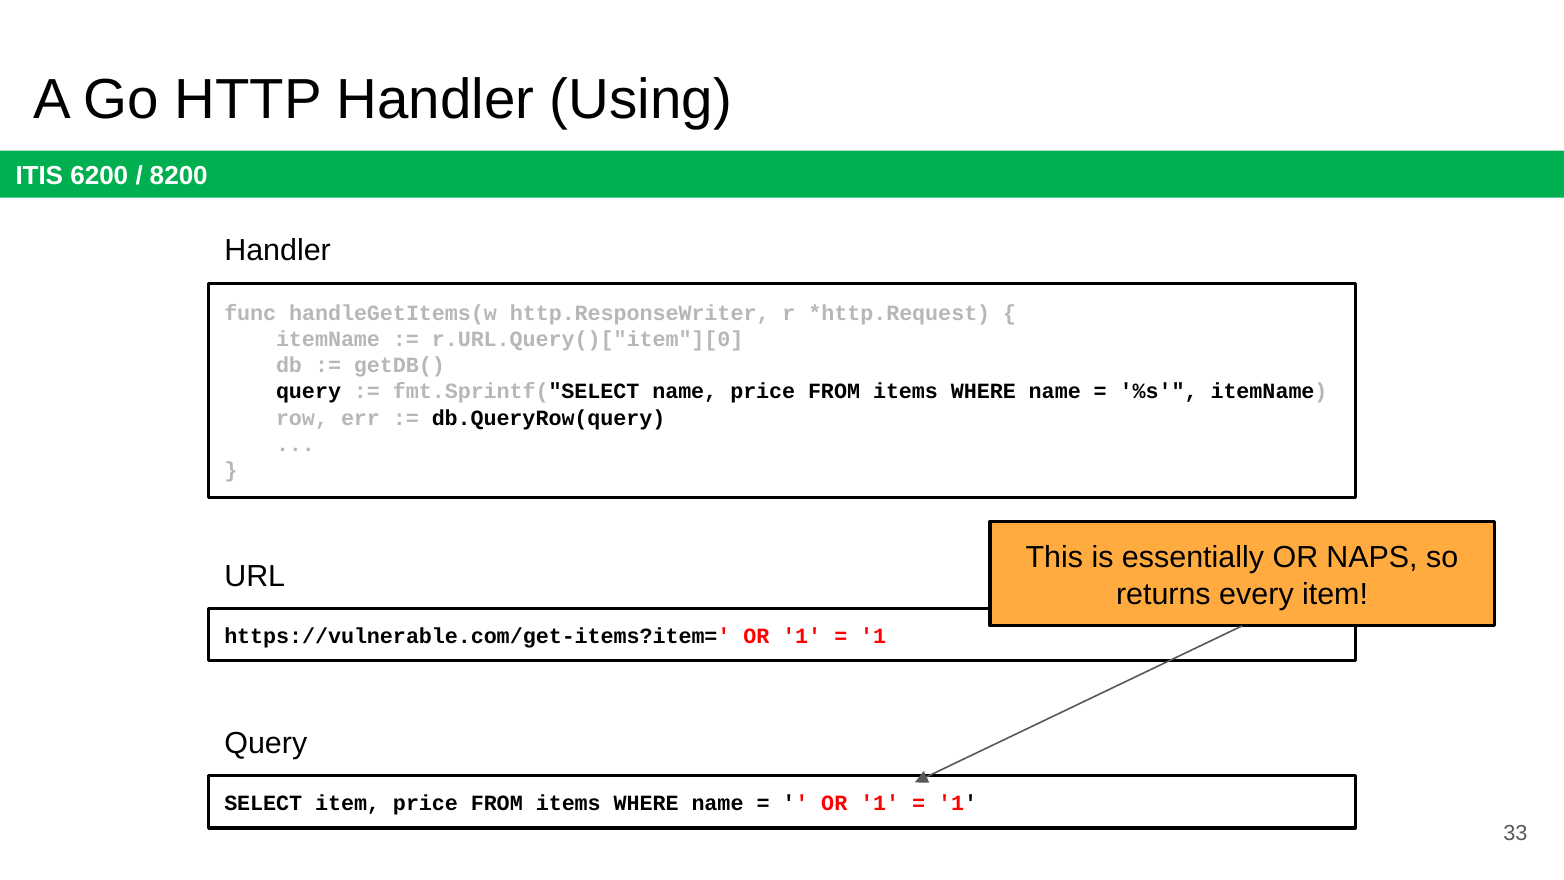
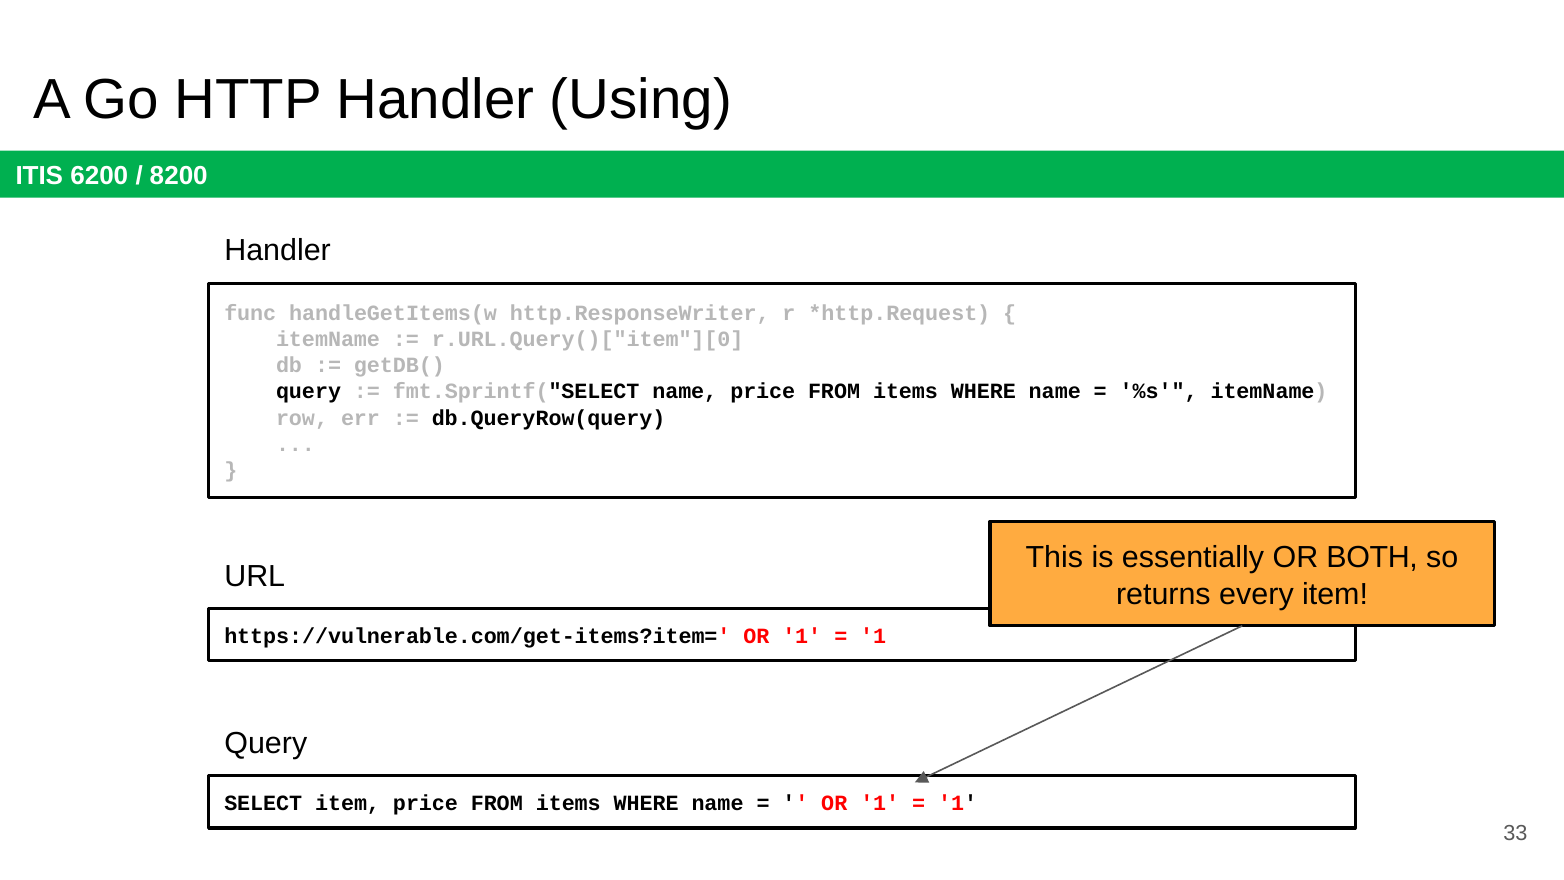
NAPS: NAPS -> BOTH (1372, 557)
